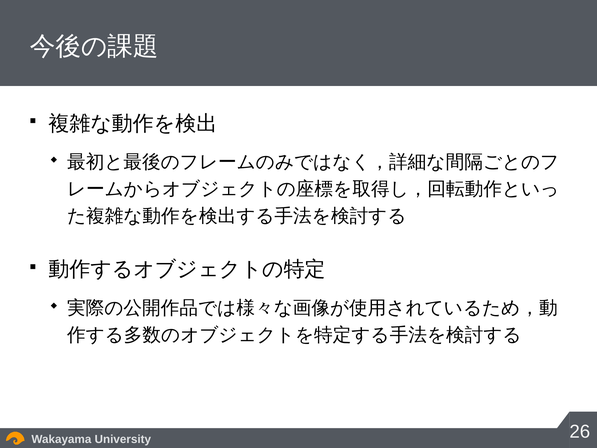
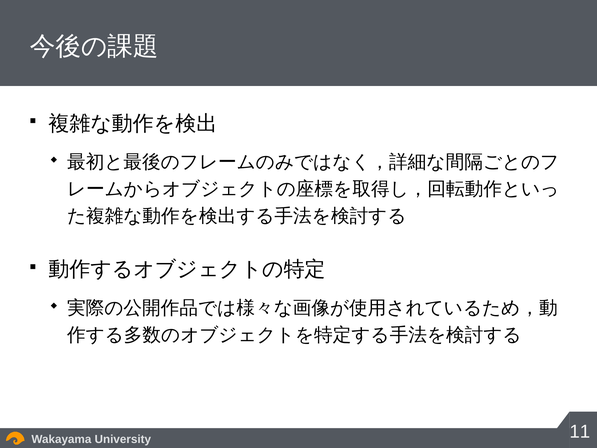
26: 26 -> 11 (580, 431)
